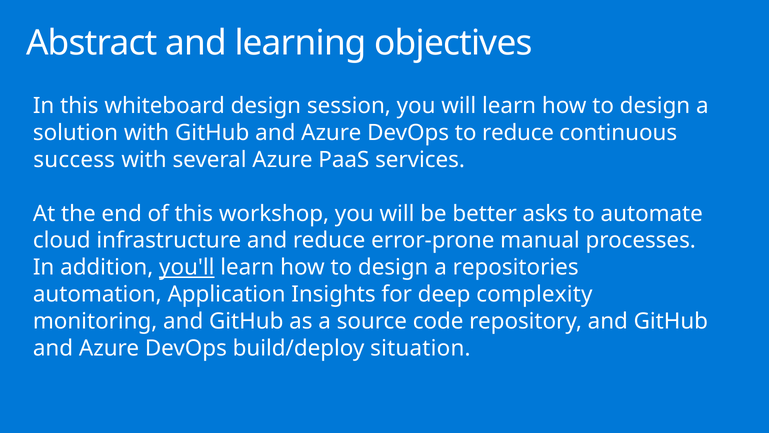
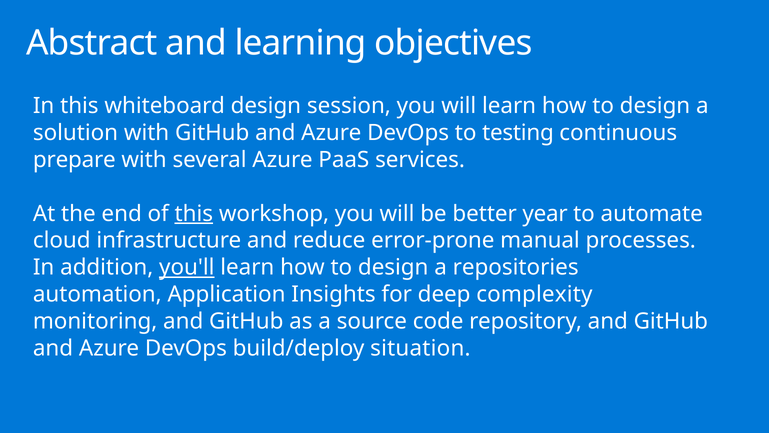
to reduce: reduce -> testing (518, 133)
success: success -> prepare (74, 160)
this underline: none -> present (194, 213)
asks: asks -> year (545, 213)
